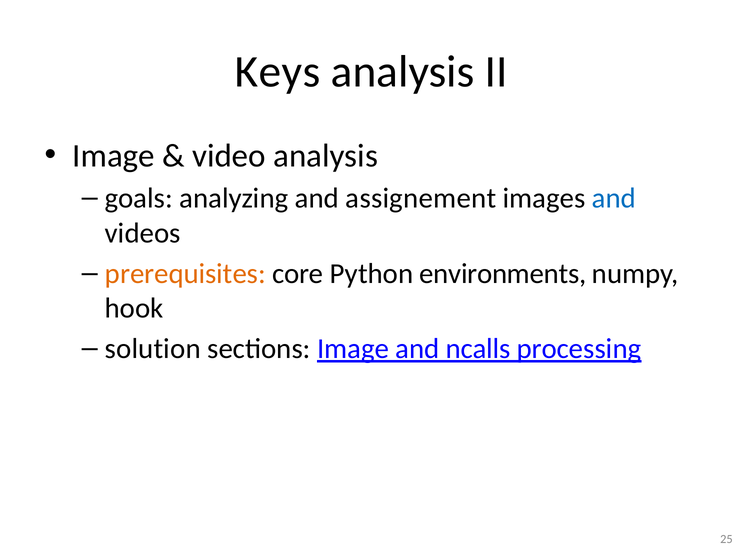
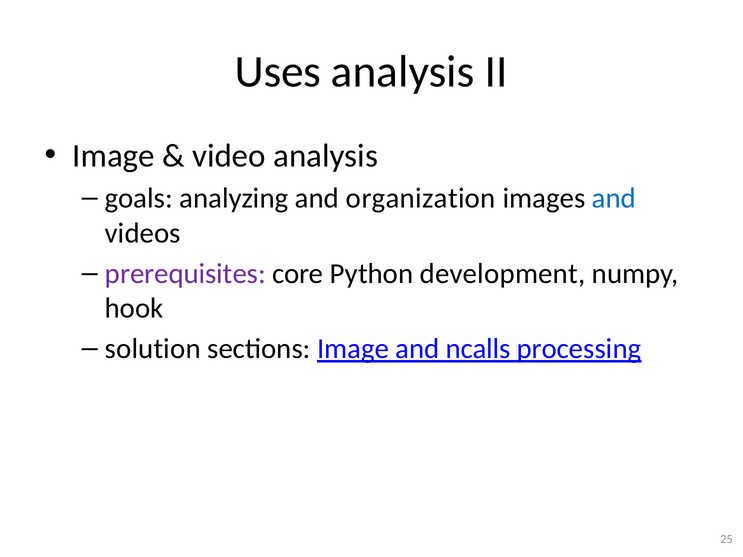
Keys: Keys -> Uses (278, 72)
assignement: assignement -> organization (421, 199)
prerequisites colour: orange -> purple (185, 274)
environments: environments -> development (503, 274)
